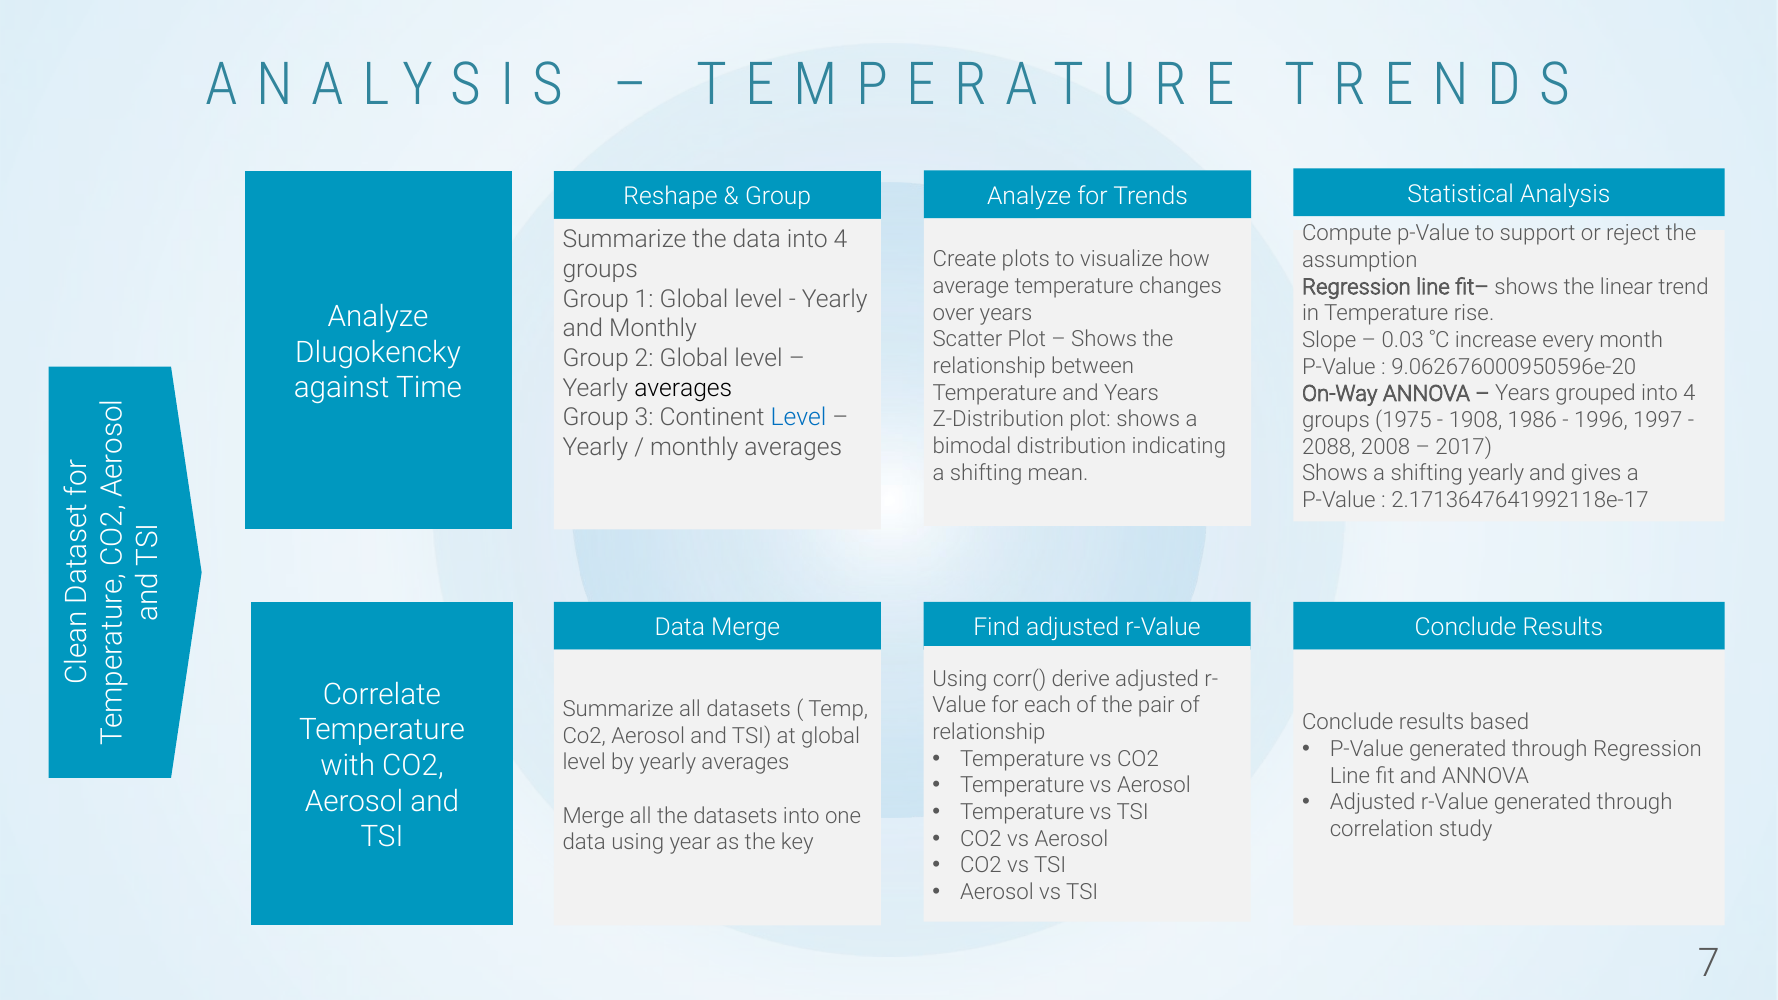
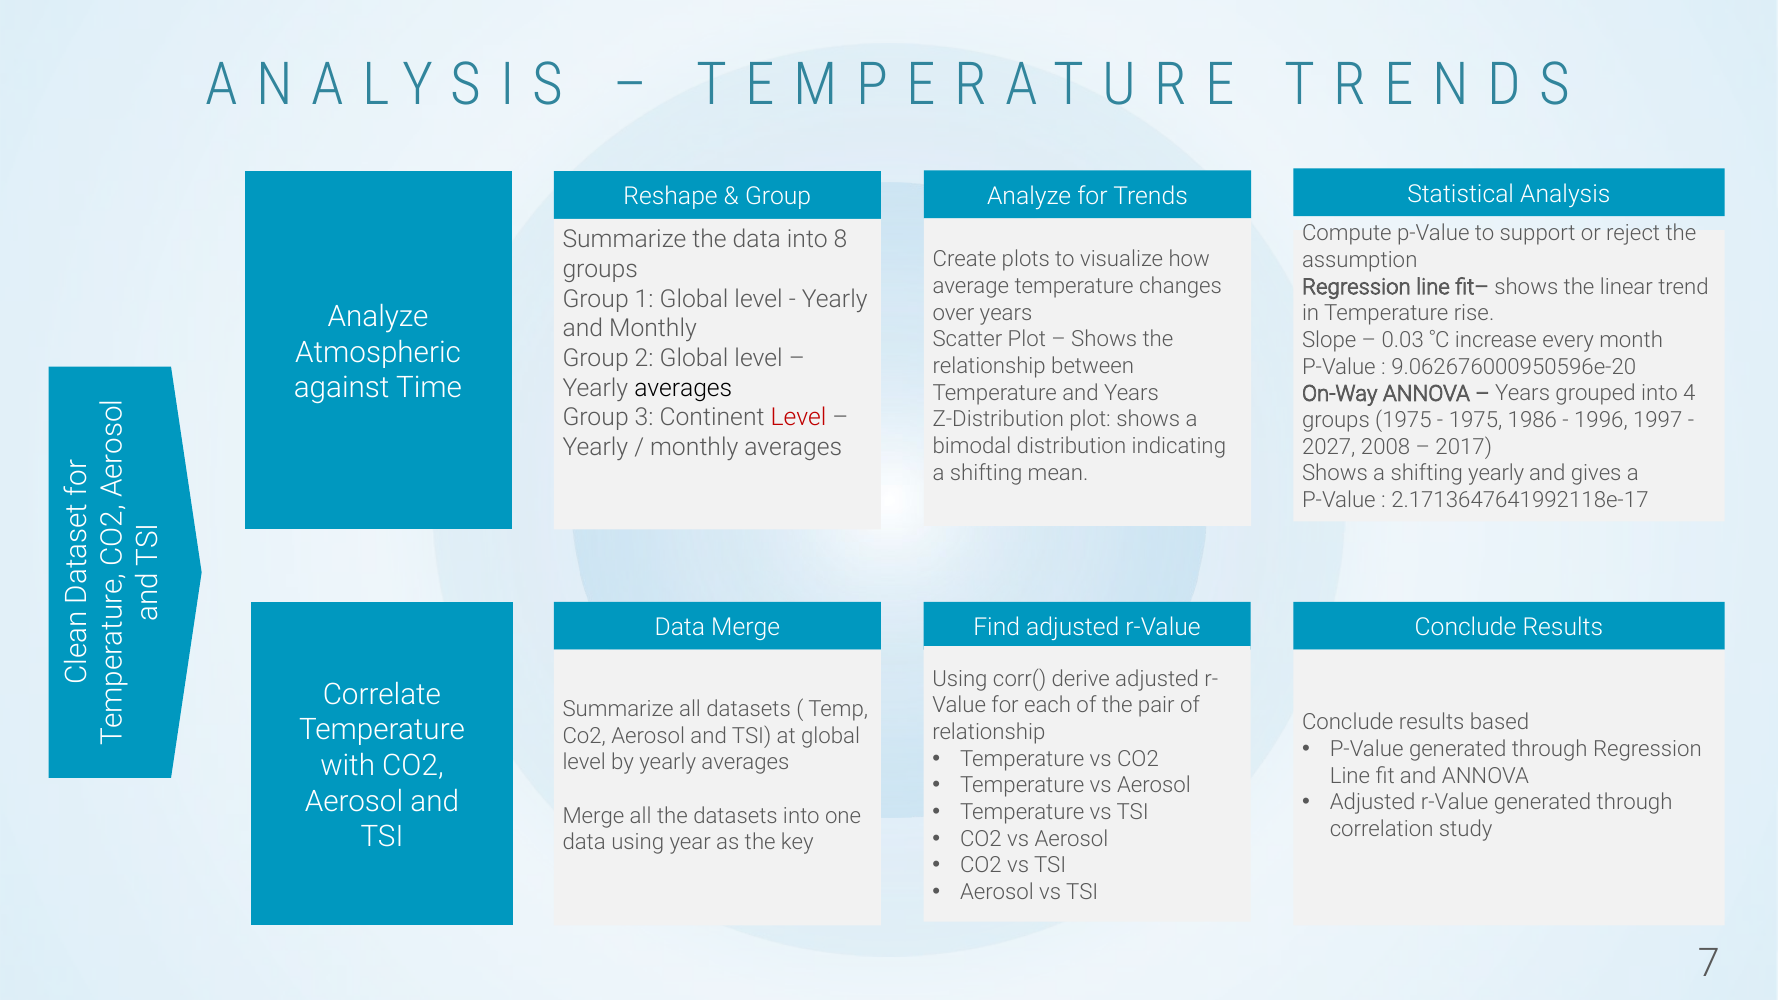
data into 4: 4 -> 8 (841, 240)
Dlugokencky: Dlugokencky -> Atmospheric (378, 352)
Level colour: blue -> red (799, 418)
1908: 1908 -> 1975 (1476, 420)
2088: 2088 -> 2027 (1329, 447)
